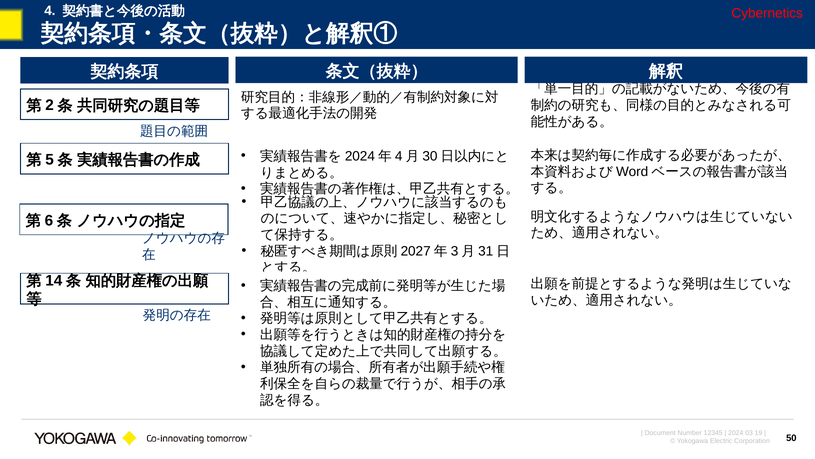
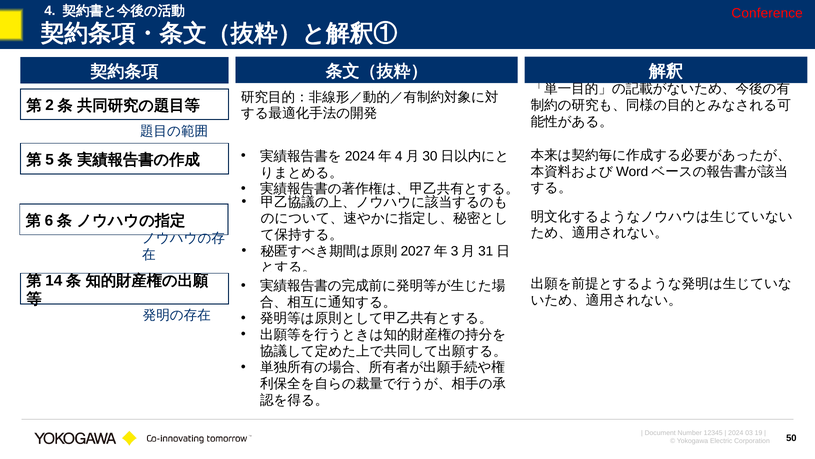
Cybernetics: Cybernetics -> Conference (767, 13)
